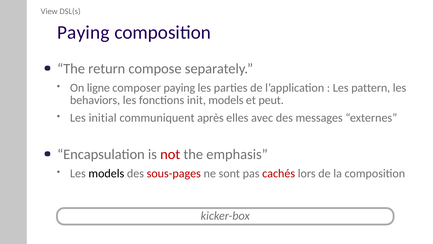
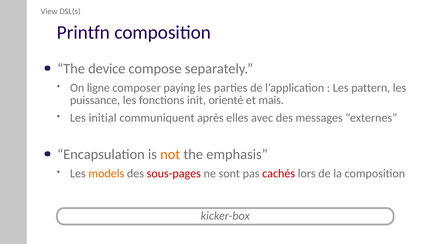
Paying: Paying -> Printfn (83, 33)
return: return -> device (107, 69)
behaviors: behaviors -> puissance (95, 100)
init models: models -> orienté (226, 100)
peut: peut -> mais (271, 100)
not colour: red -> orange (170, 154)
models colour: black -> orange (106, 173)
